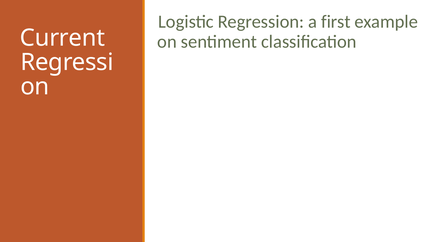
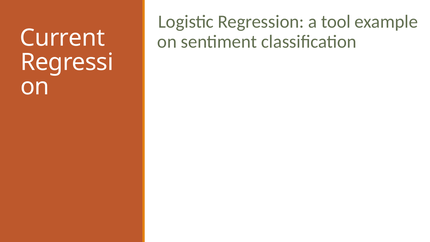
first: first -> tool (336, 22)
